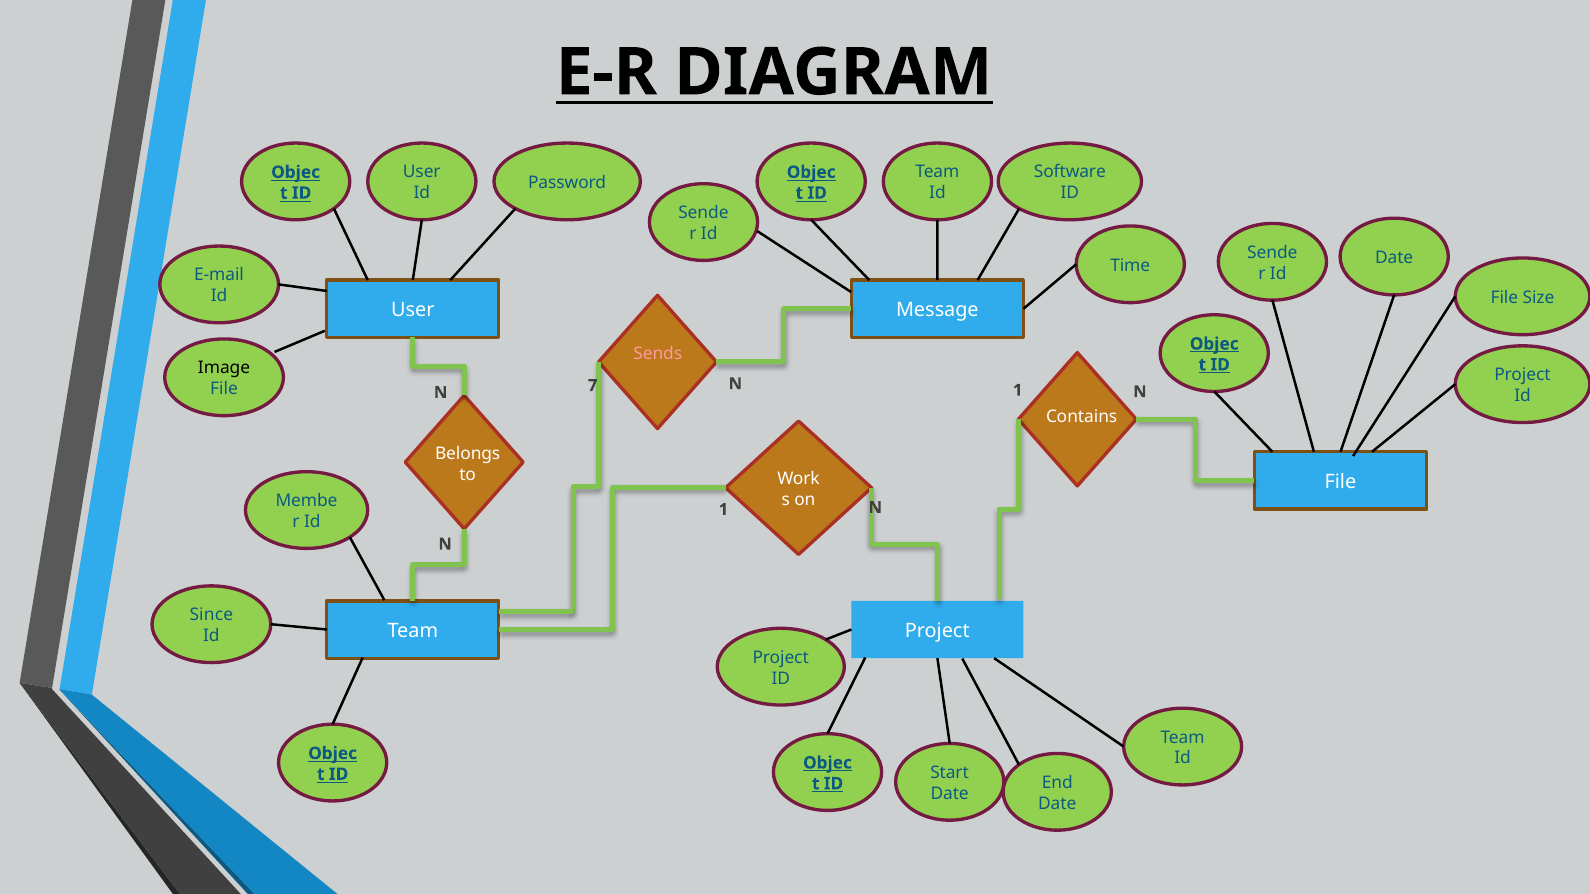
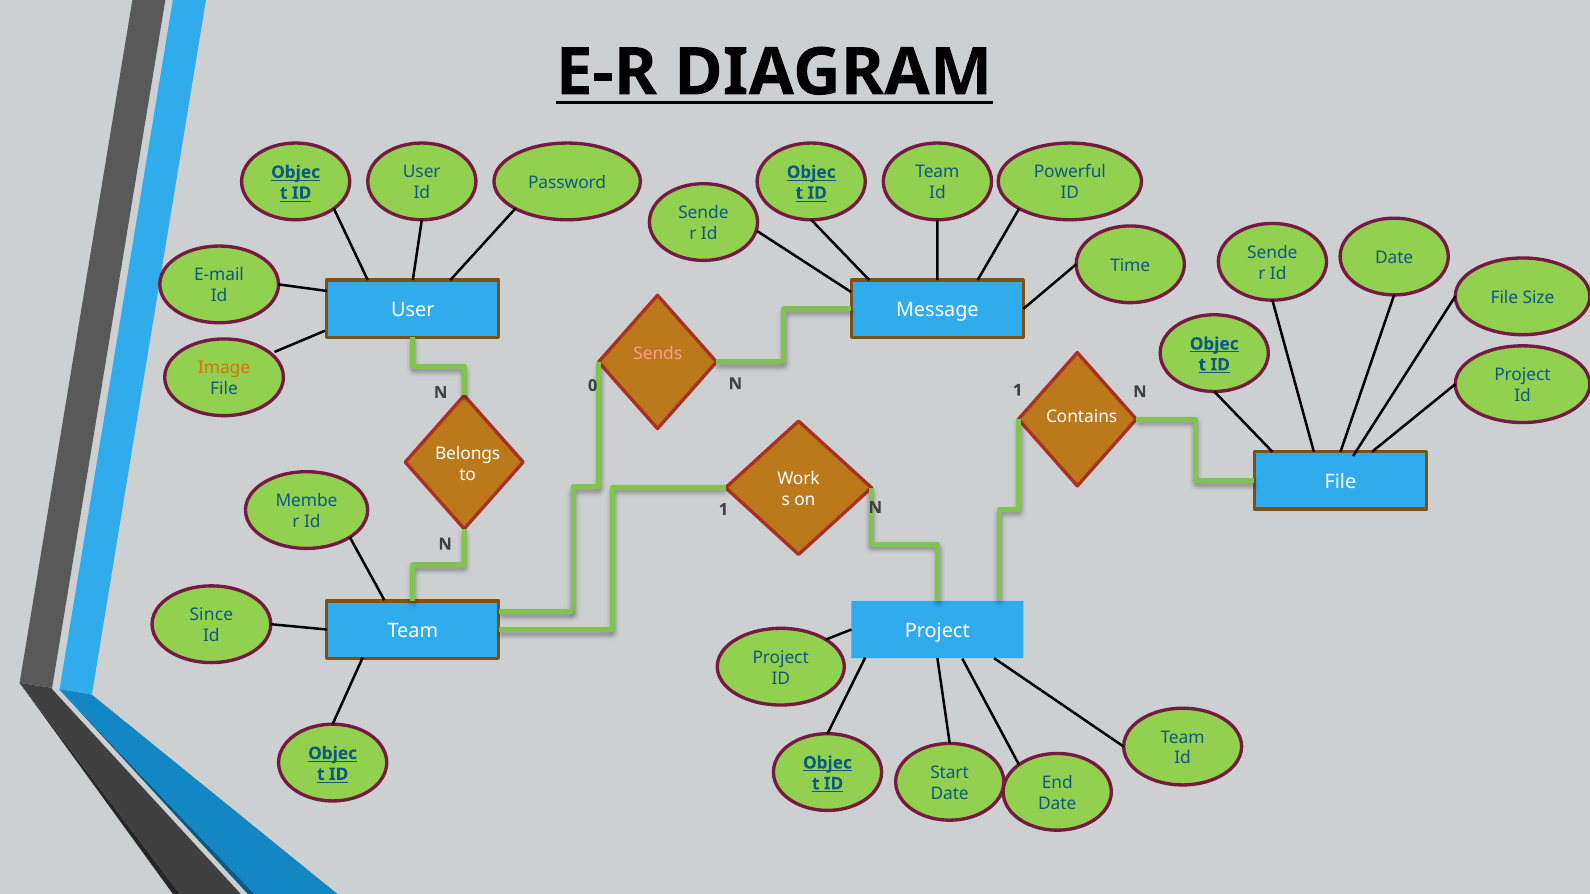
Software: Software -> Powerful (1070, 172)
Image colour: black -> orange (224, 368)
7: 7 -> 0 (593, 386)
